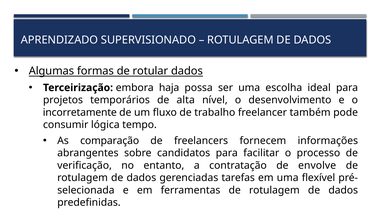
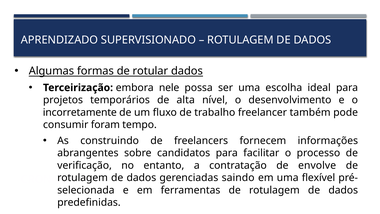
haja: haja -> nele (169, 88)
lógica: lógica -> foram (105, 125)
comparação: comparação -> construindo (110, 141)
tarefas: tarefas -> saindo (238, 178)
